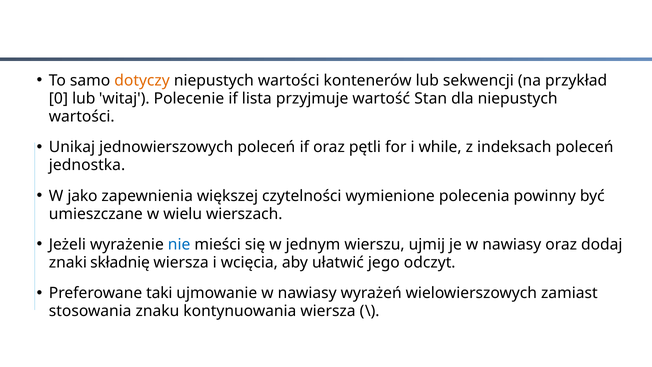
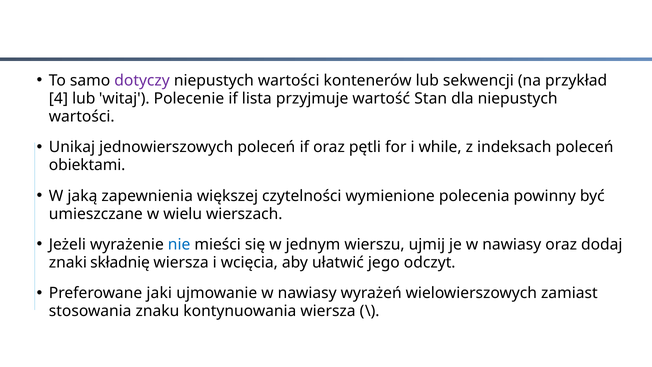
dotyczy colour: orange -> purple (142, 80)
0: 0 -> 4 (58, 98)
jednostka: jednostka -> obiektami (87, 165)
jako: jako -> jaką (82, 196)
taki: taki -> jaki (159, 293)
